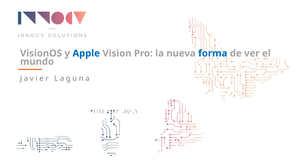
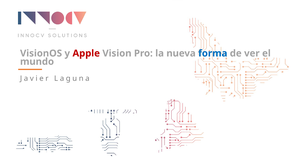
Apple colour: blue -> red (86, 54)
